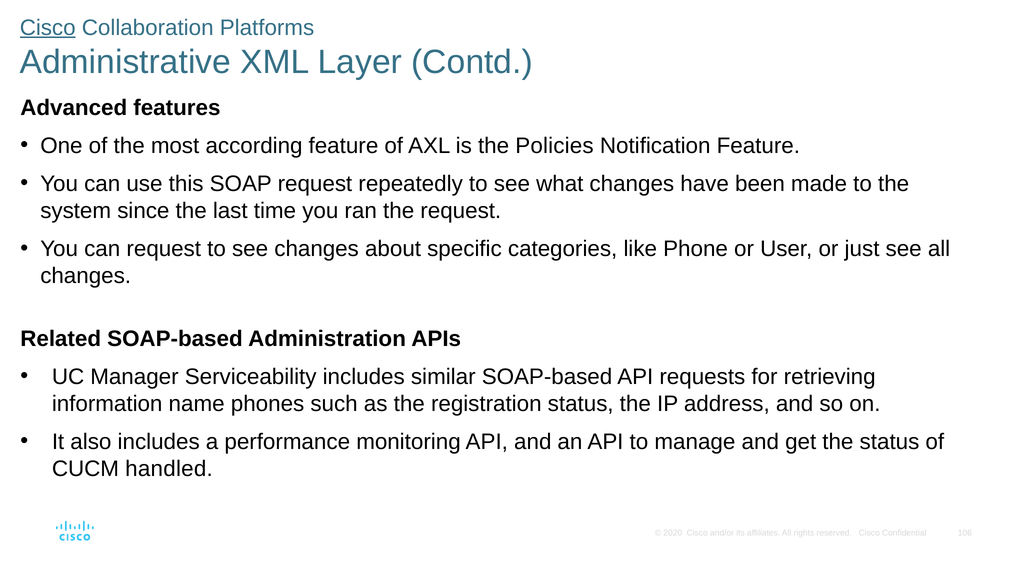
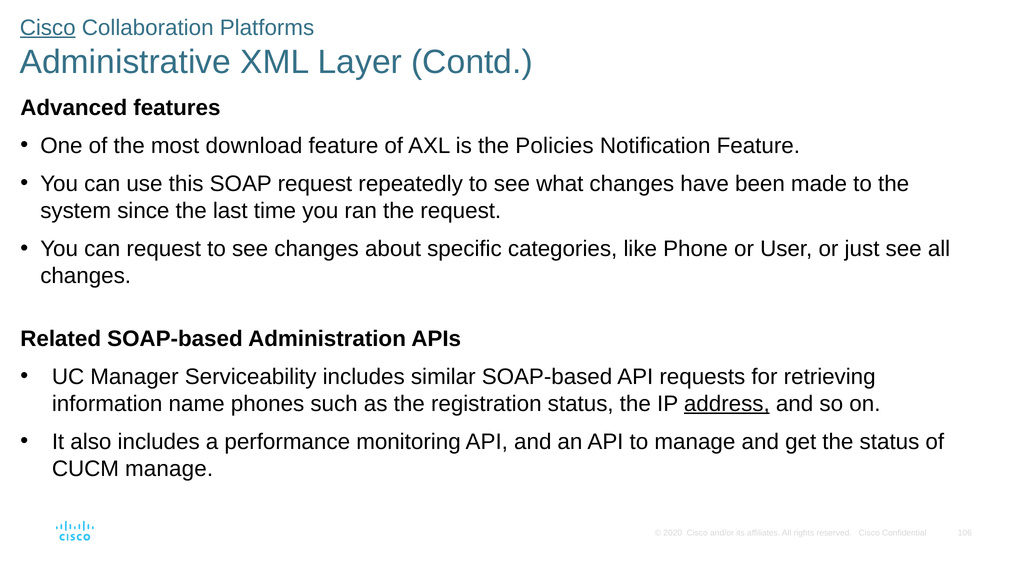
according: according -> download (254, 146)
address underline: none -> present (727, 404)
CUCM handled: handled -> manage (169, 469)
